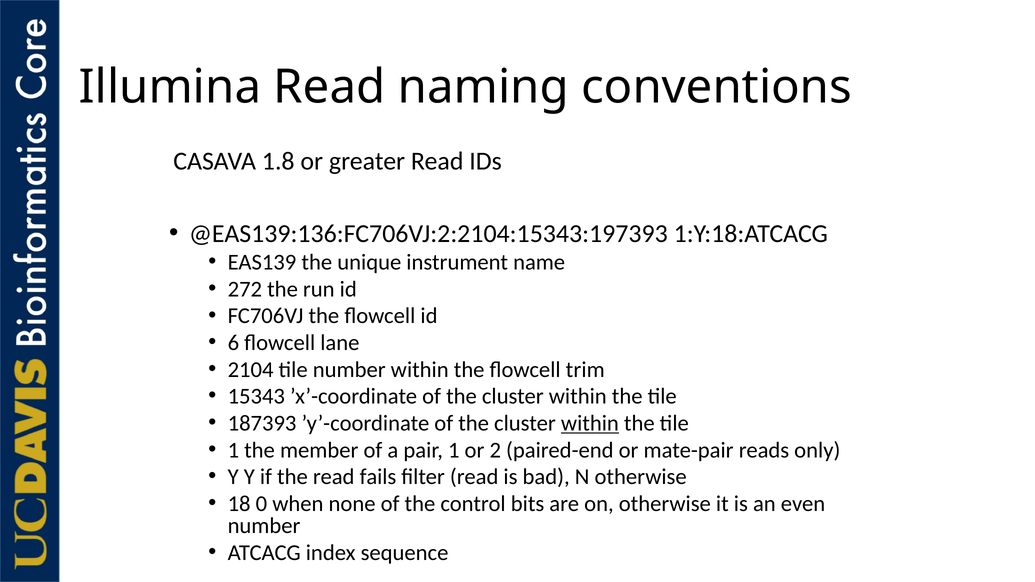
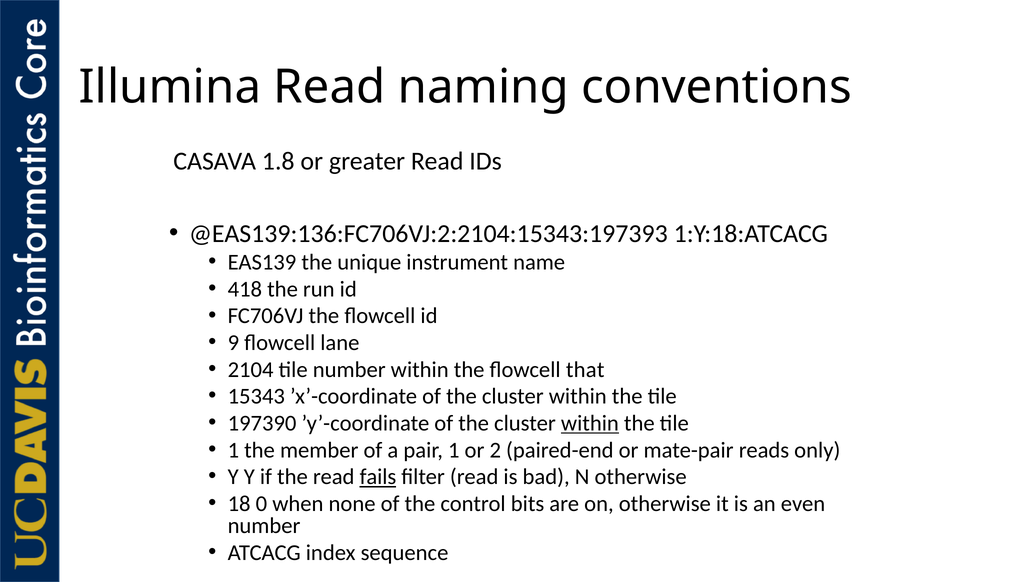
272: 272 -> 418 (245, 289)
6: 6 -> 9 (233, 343)
trim: trim -> that (585, 370)
187393: 187393 -> 197390 (262, 423)
fails underline: none -> present (378, 477)
